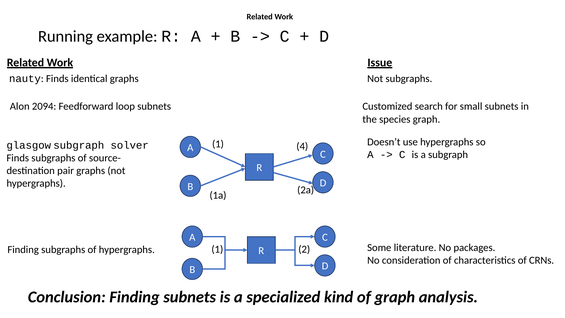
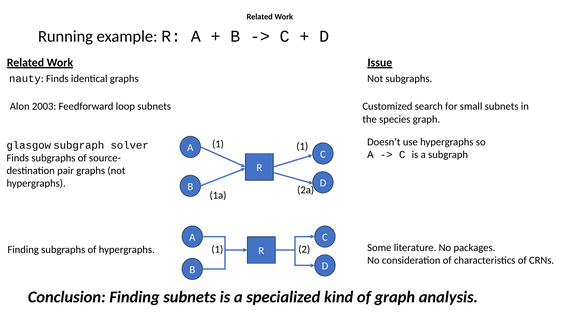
2094: 2094 -> 2003 (44, 106)
1 4: 4 -> 1 (302, 146)
